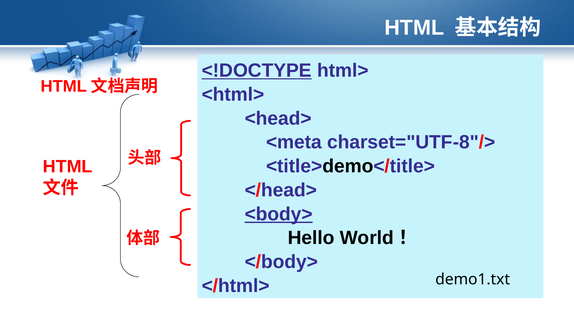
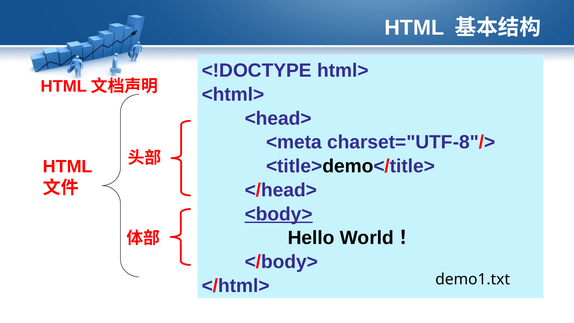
<!DOCTYPE underline: present -> none (257, 70)
